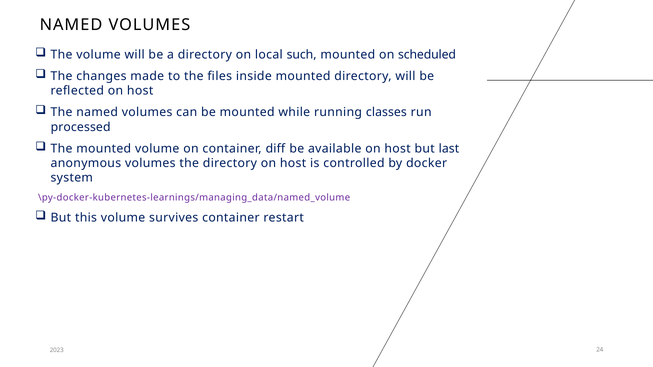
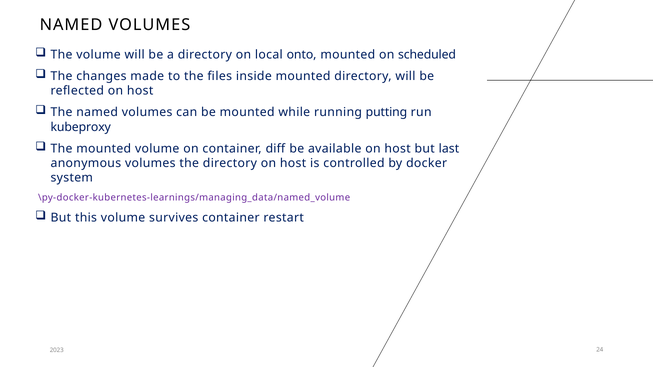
such: such -> onto (302, 55)
classes: classes -> putting (386, 113)
processed: processed -> kubeproxy (81, 127)
